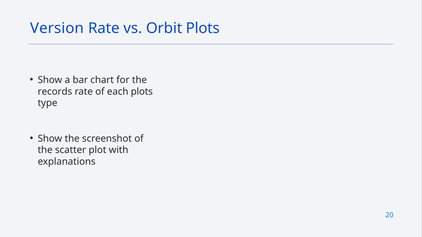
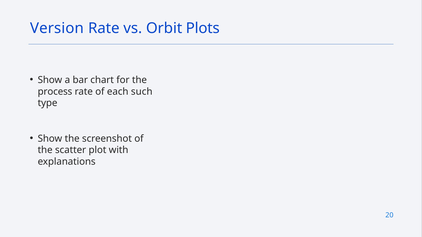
records: records -> process (55, 92)
each plots: plots -> such (142, 92)
